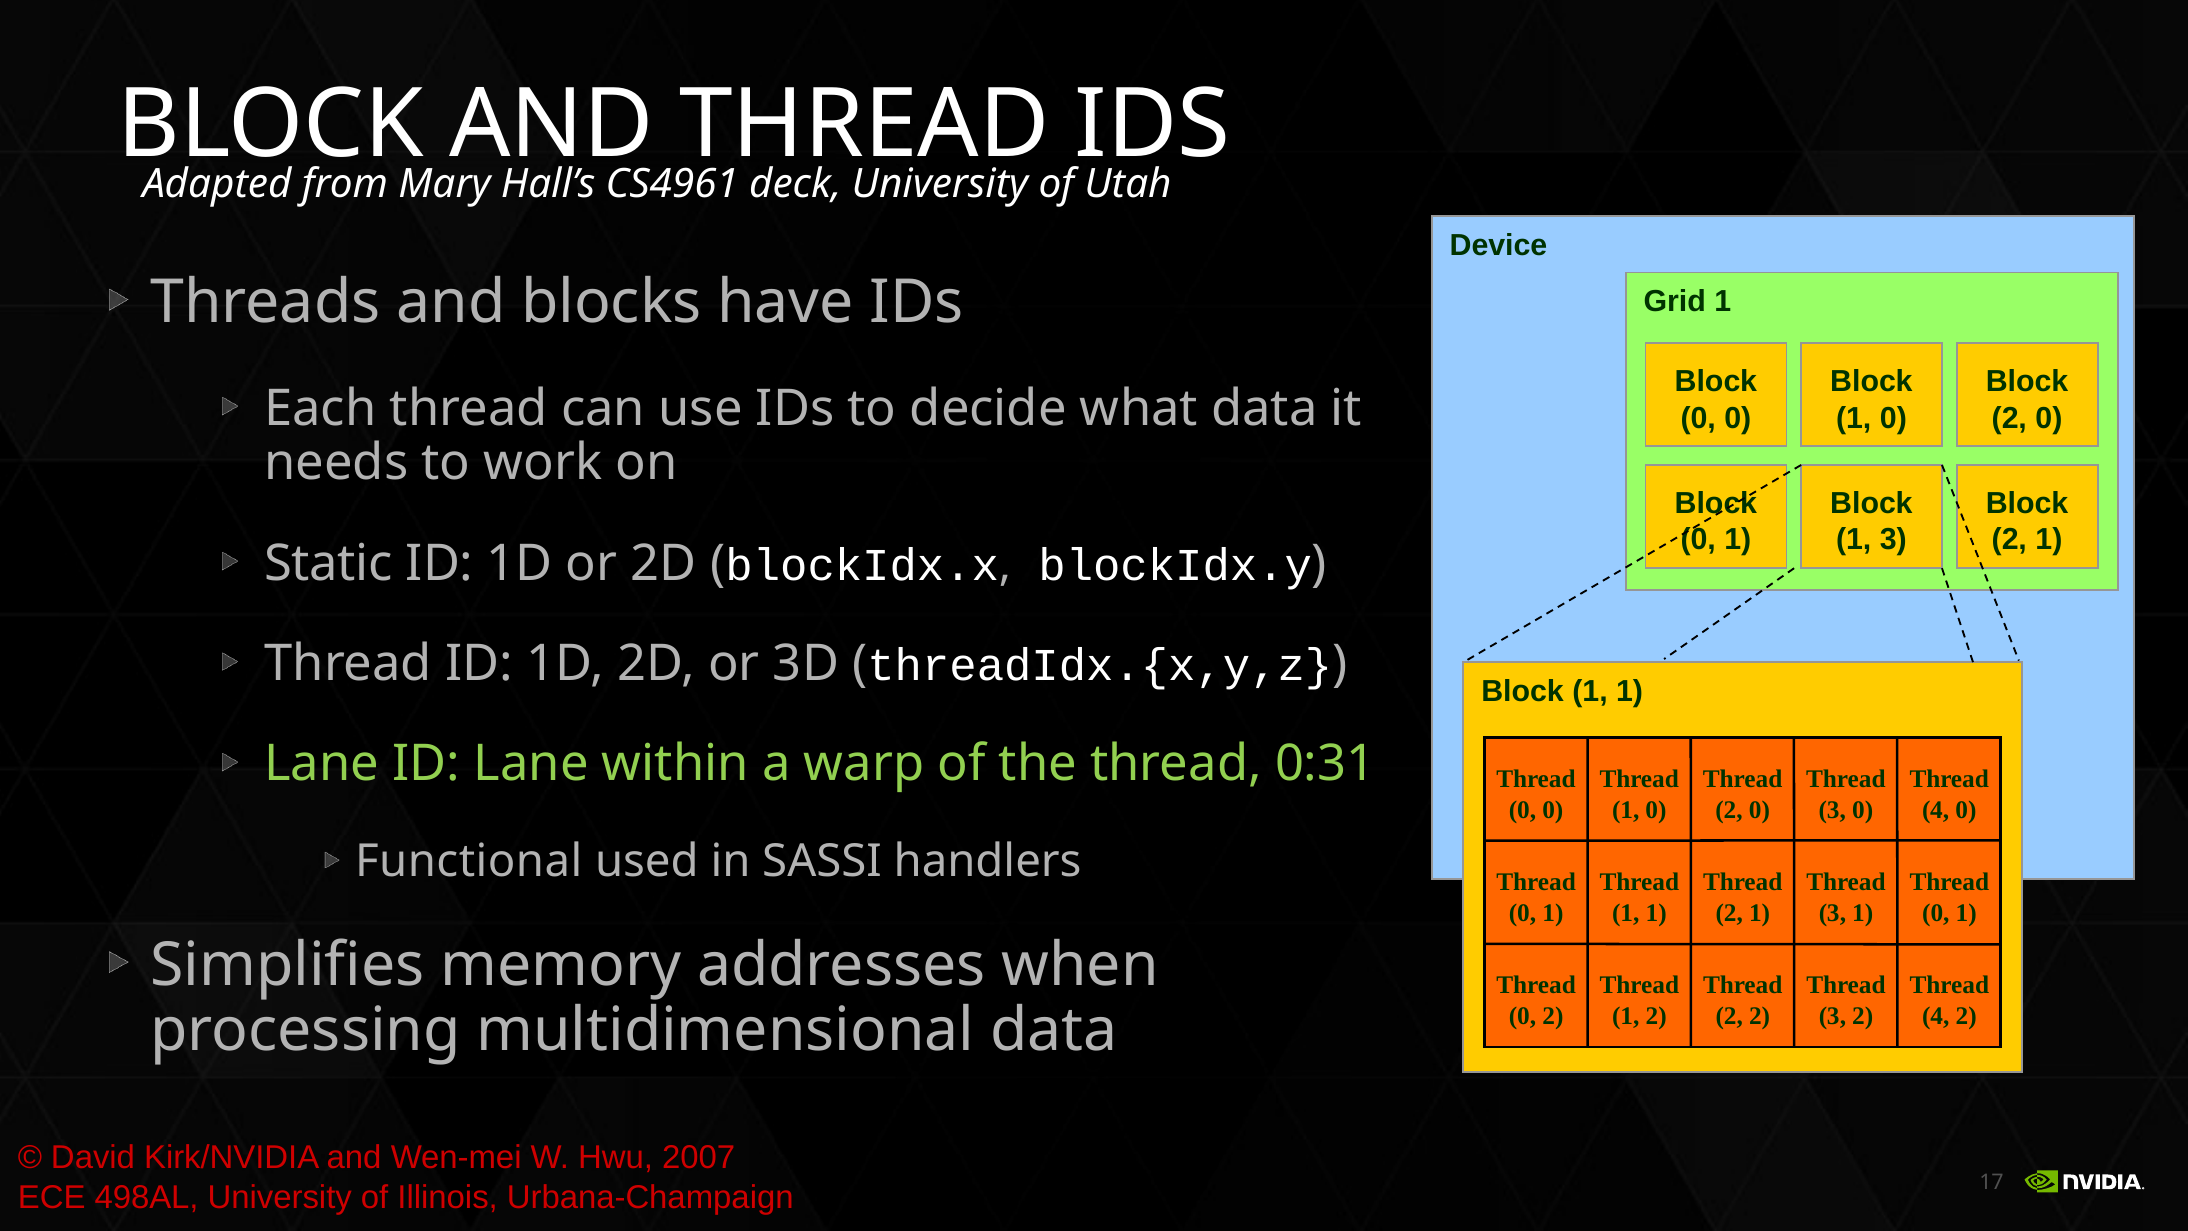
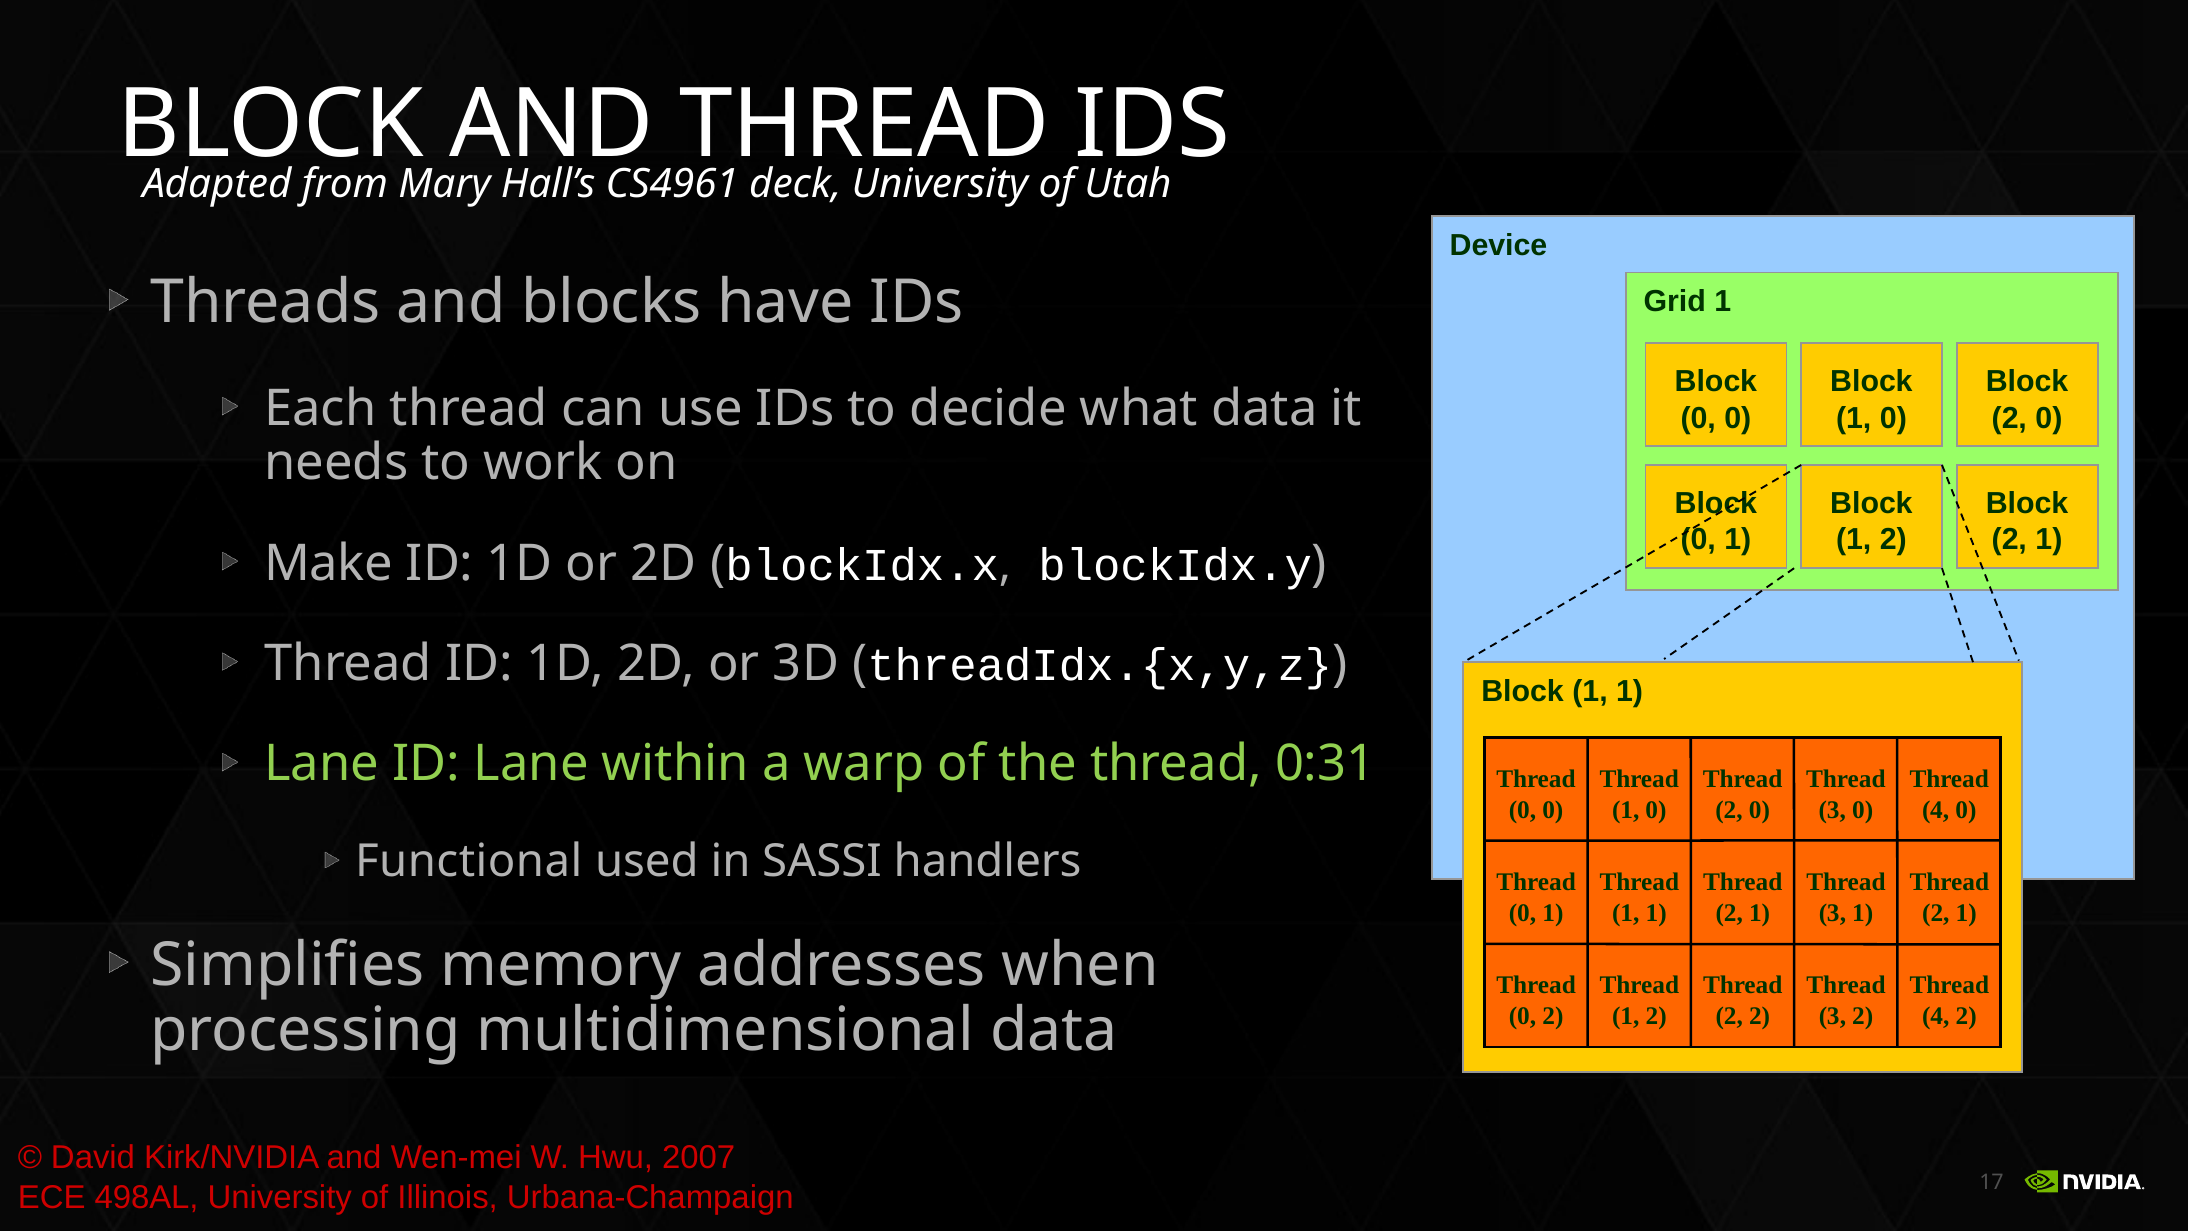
3: 3 -> 2 (1893, 540)
Static: Static -> Make (329, 563)
0: 0 -> 2 (1936, 913)
